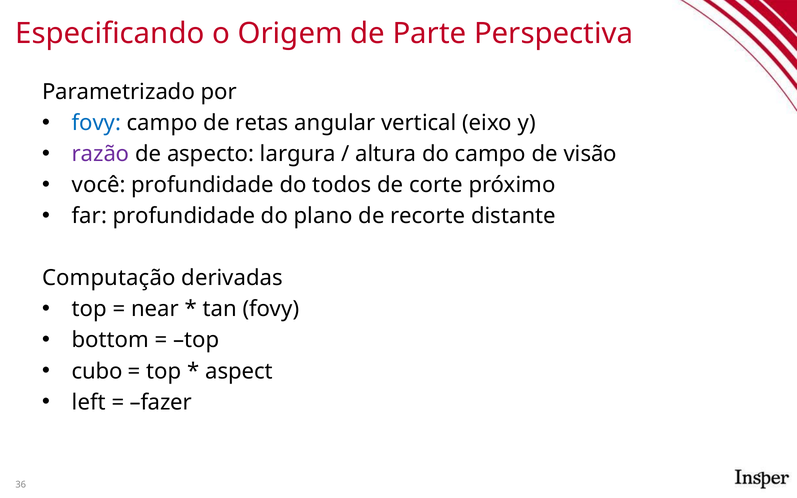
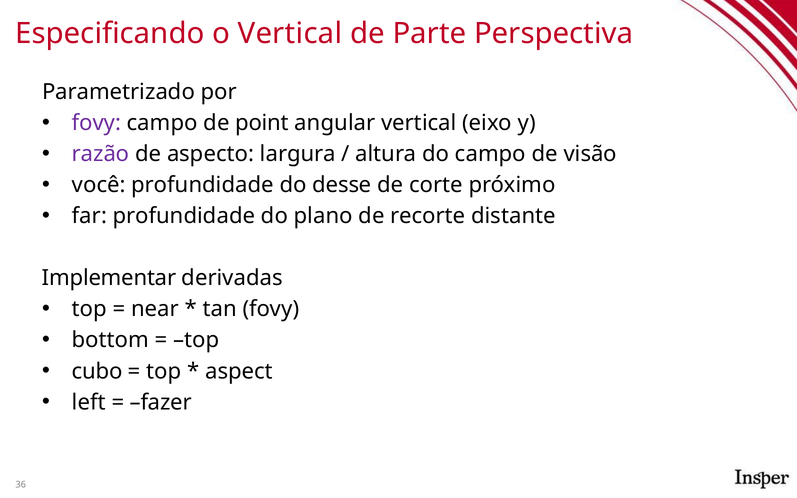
o Origem: Origem -> Vertical (290, 34)
fovy colour: blue -> purple (97, 123)
retas: retas -> point (262, 123)
todos: todos -> desse (342, 185)
Computação: Computação -> Implementar (109, 278)
